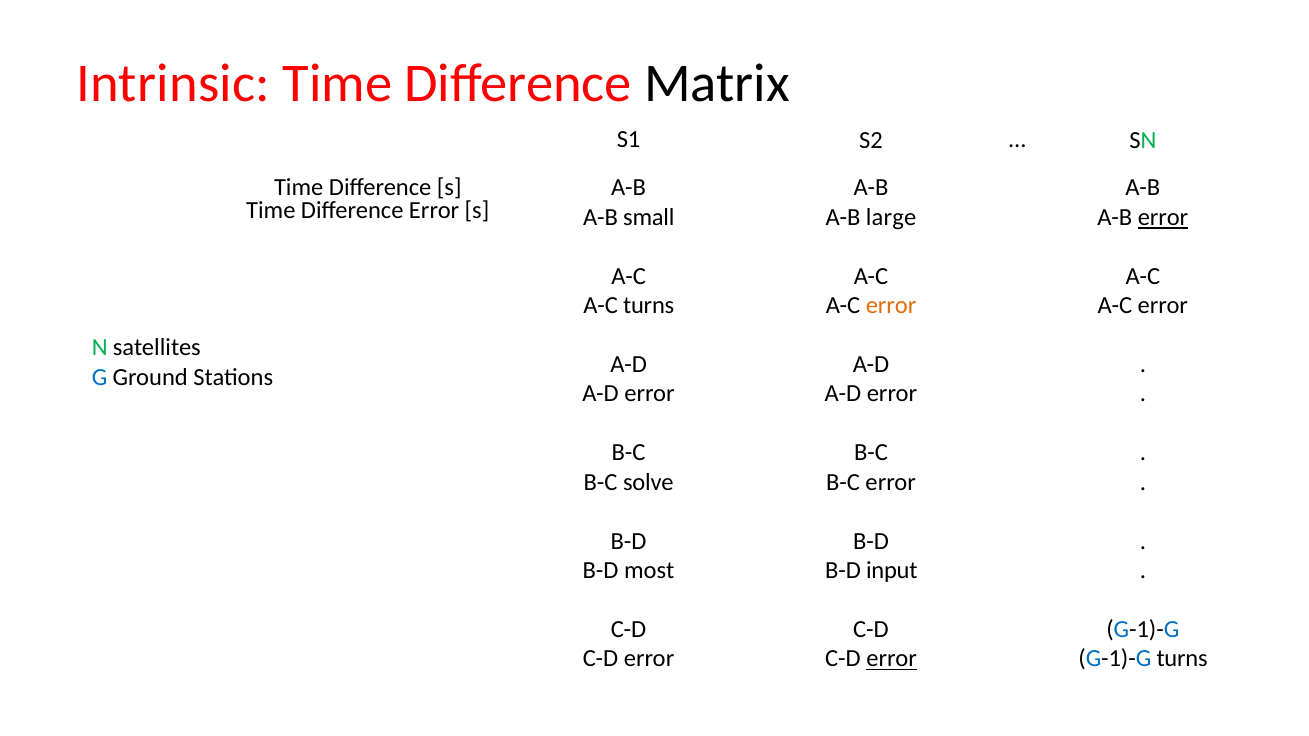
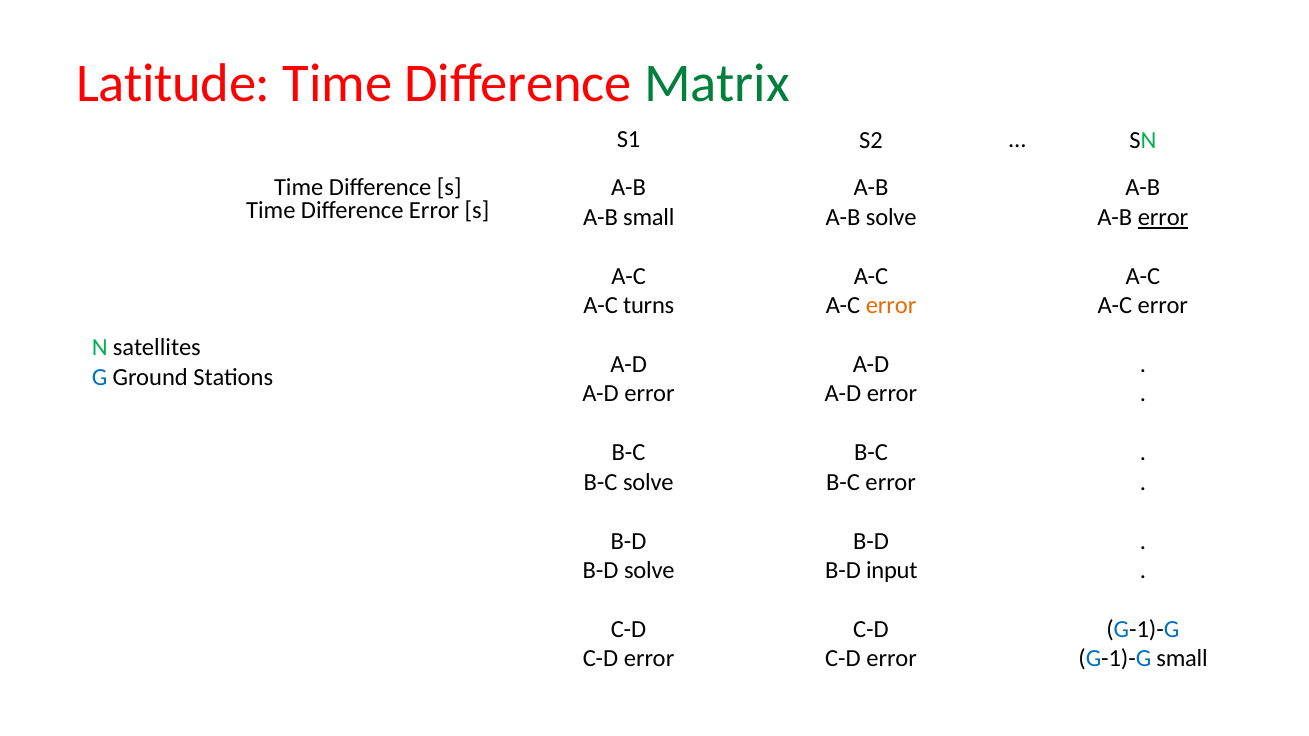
Intrinsic: Intrinsic -> Latitude (173, 83)
Matrix colour: black -> green (717, 83)
A-B large: large -> solve (891, 217)
B-D most: most -> solve (649, 571)
error underline: present -> none (892, 659)
G-1)-G turns: turns -> small (1182, 659)
